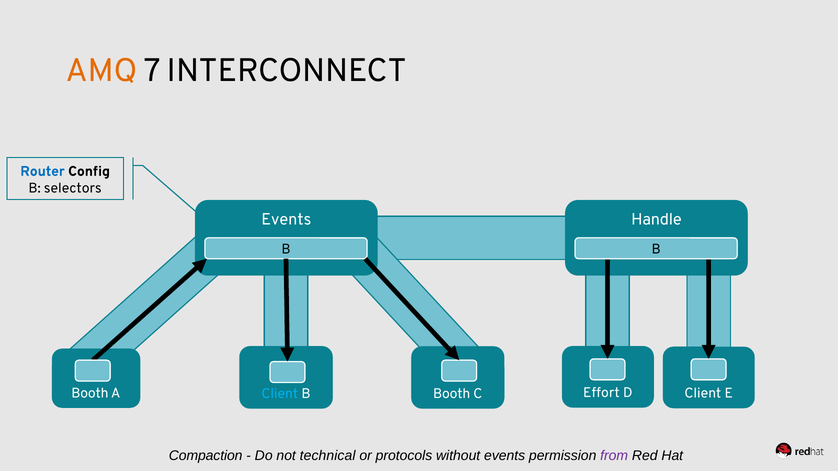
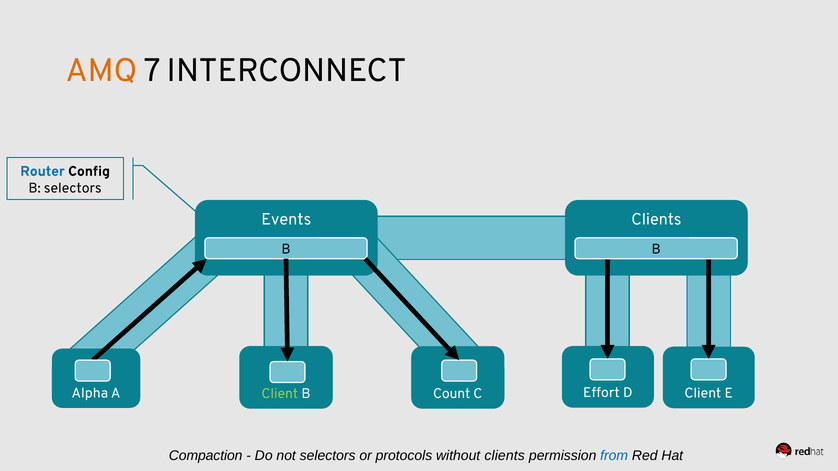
Handle: Handle -> Clients (656, 219)
Booth: Booth -> Alpha (90, 393)
Client colour: light blue -> light green (280, 394)
Booth: Booth -> Count (452, 394)
not technical: technical -> selectors (328, 456)
without events: events -> clients (505, 456)
from colour: purple -> blue (614, 456)
